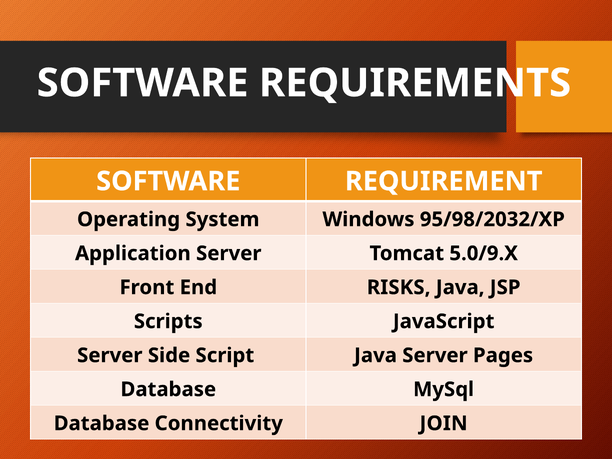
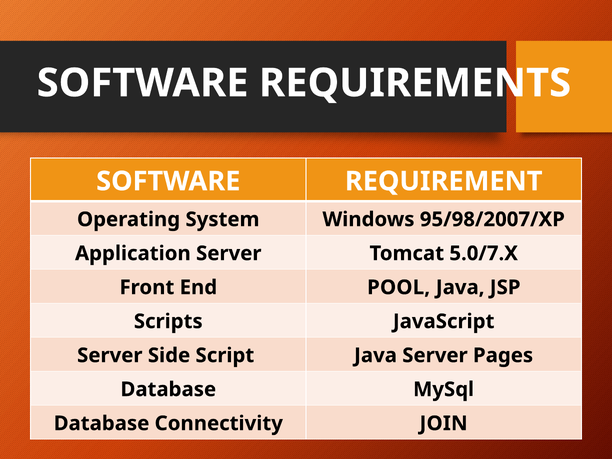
95/98/2032/XP: 95/98/2032/XP -> 95/98/2007/XP (492, 219)
5.0/9.X: 5.0/9.X -> 5.0/7.X (484, 253)
RISKS: RISKS -> POOL (399, 287)
